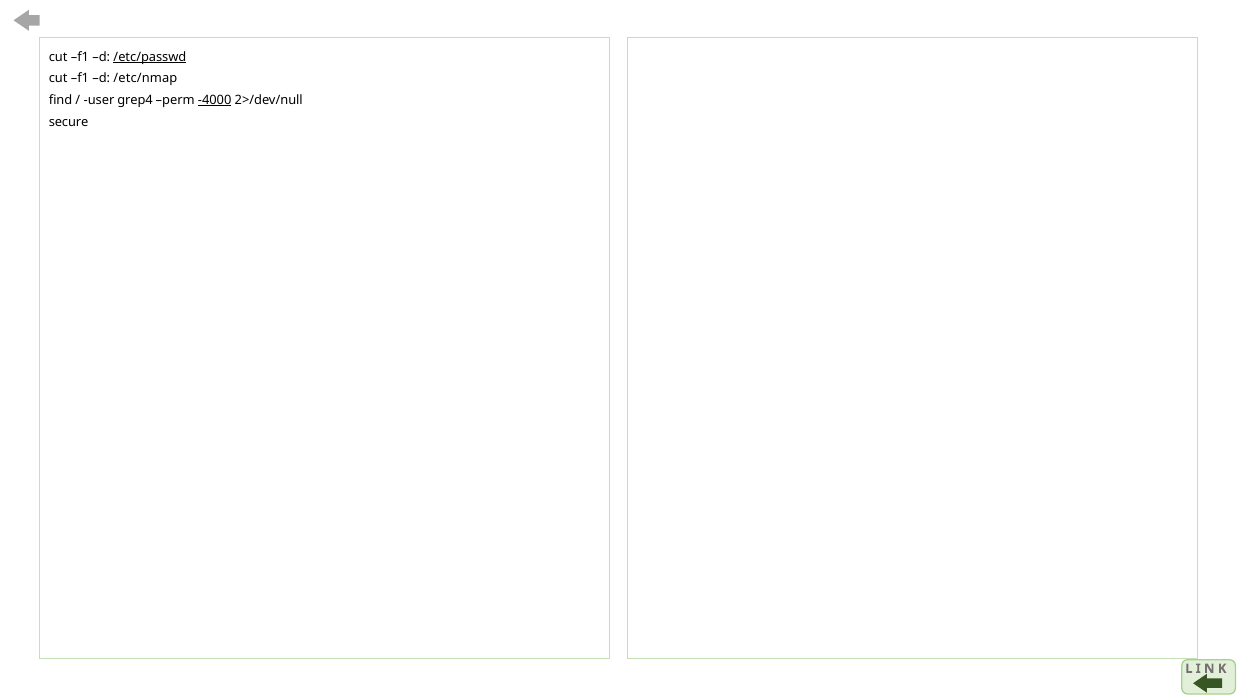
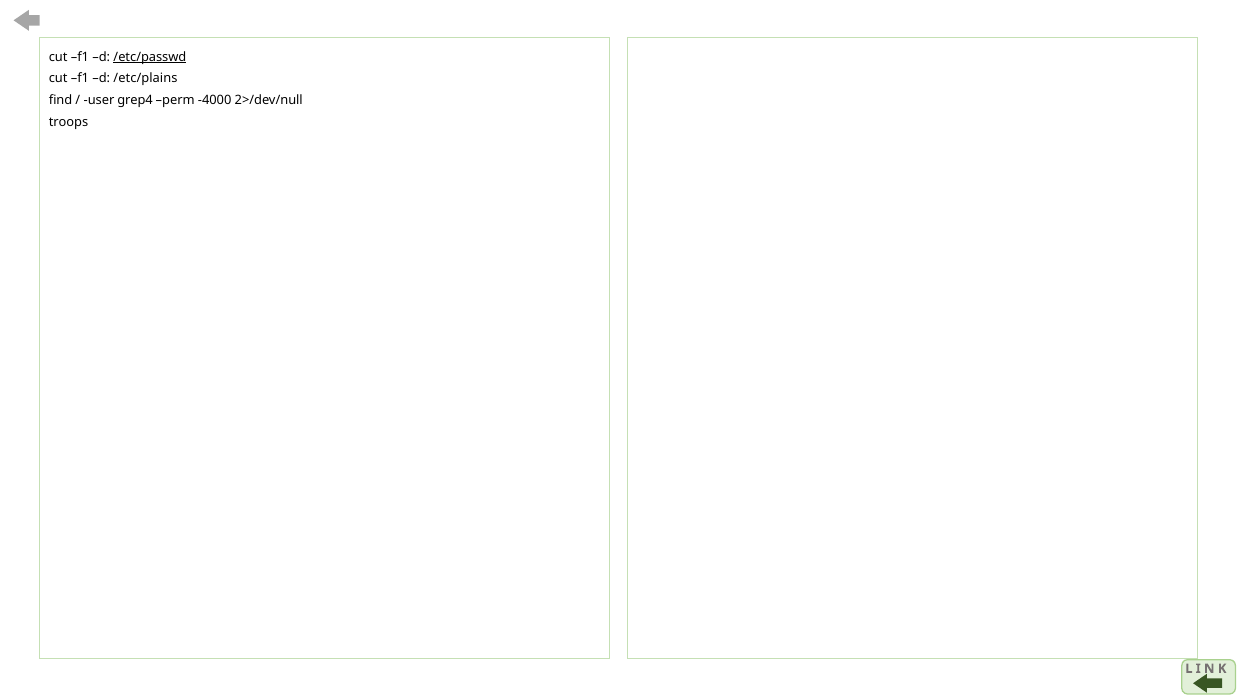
/etc/nmap: /etc/nmap -> /etc/plains (145, 78)
-4000 underline: present -> none (215, 100)
secure: secure -> troops (69, 122)
